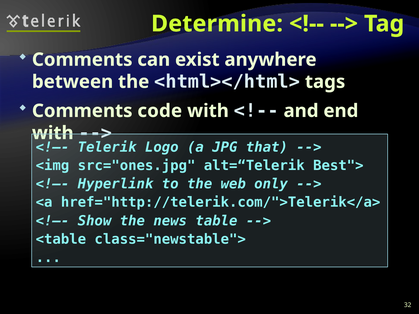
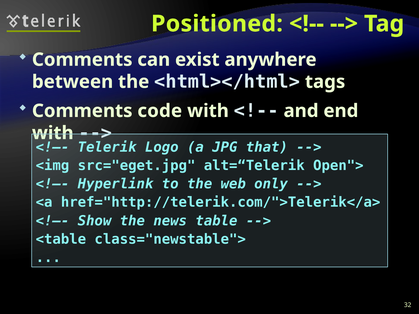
Determine: Determine -> Positioned (217, 24)
src="ones.jpg: src="ones.jpg -> src="eget.jpg (137, 166)
Best">: Best"> -> Open"> (338, 166)
